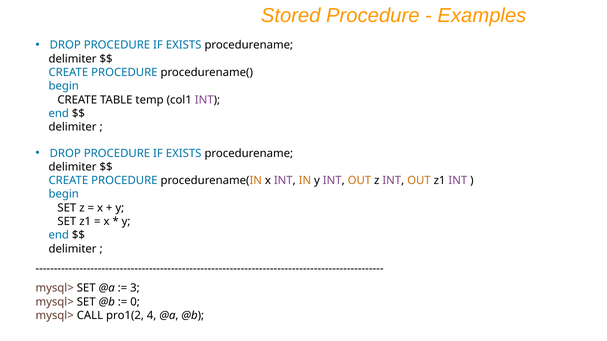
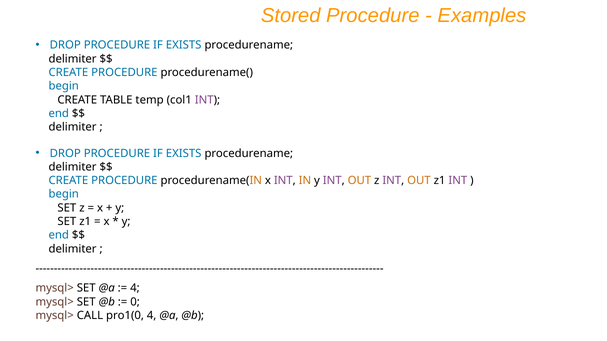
3: 3 -> 4 (135, 288)
pro1(2: pro1(2 -> pro1(0 (125, 316)
